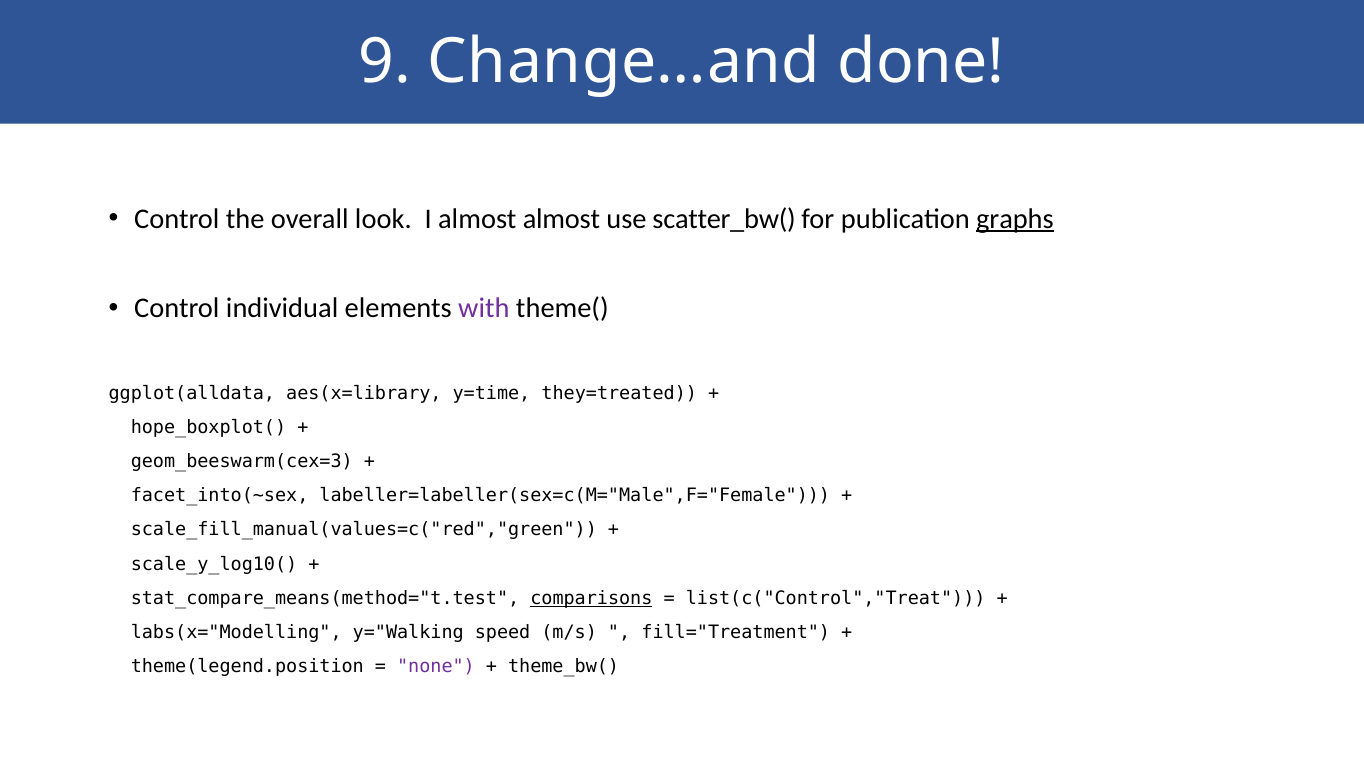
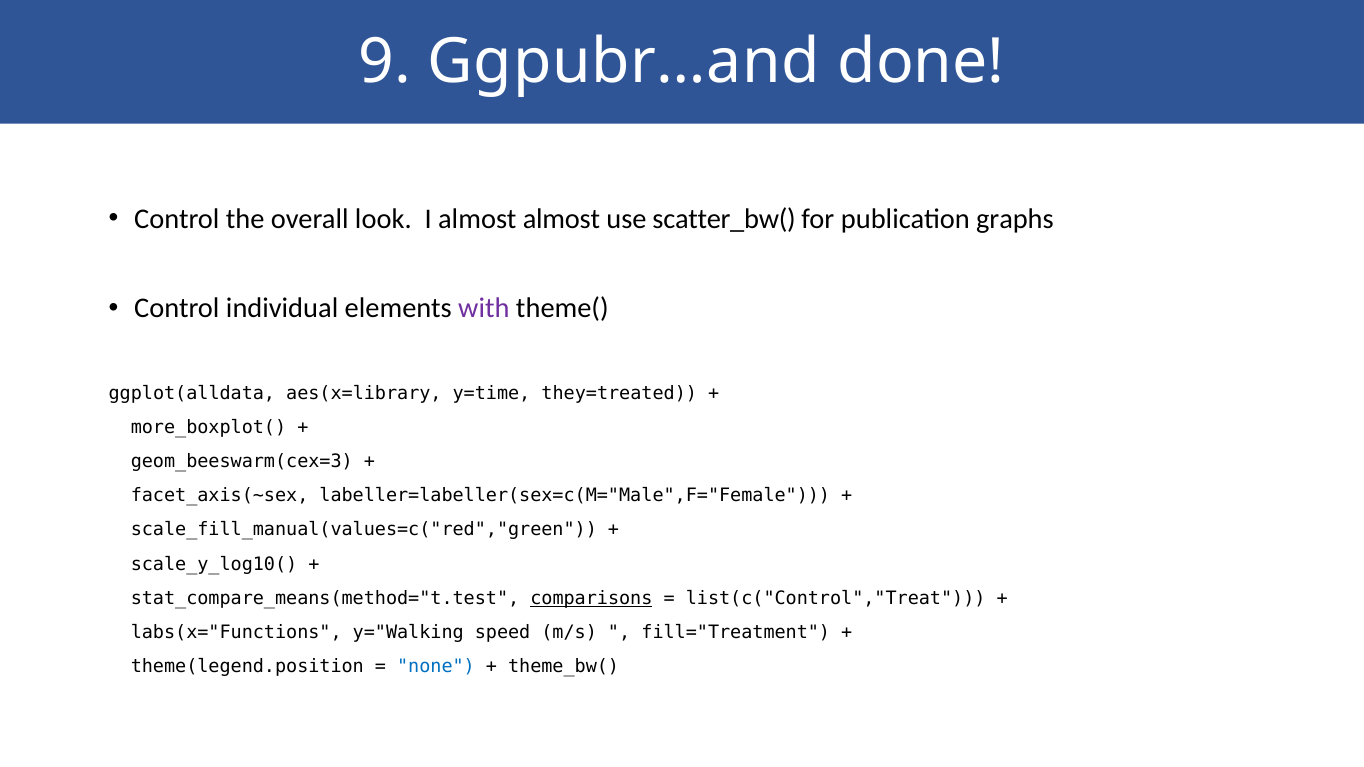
Change…and: Change…and -> Ggpubr…and (624, 61)
graphs underline: present -> none (1015, 219)
hope_boxplot(: hope_boxplot( -> more_boxplot( (208, 427)
facet_into(~sex: facet_into(~sex -> facet_axis(~sex (220, 496)
labs(x="Modelling: labs(x="Modelling -> labs(x="Functions (236, 633)
none colour: purple -> blue (436, 667)
